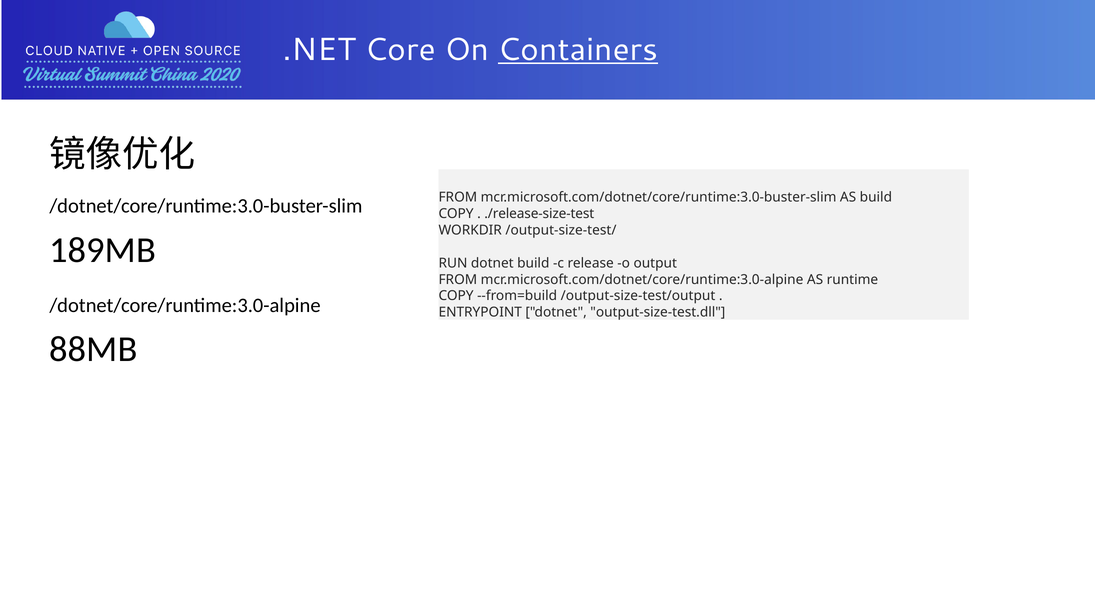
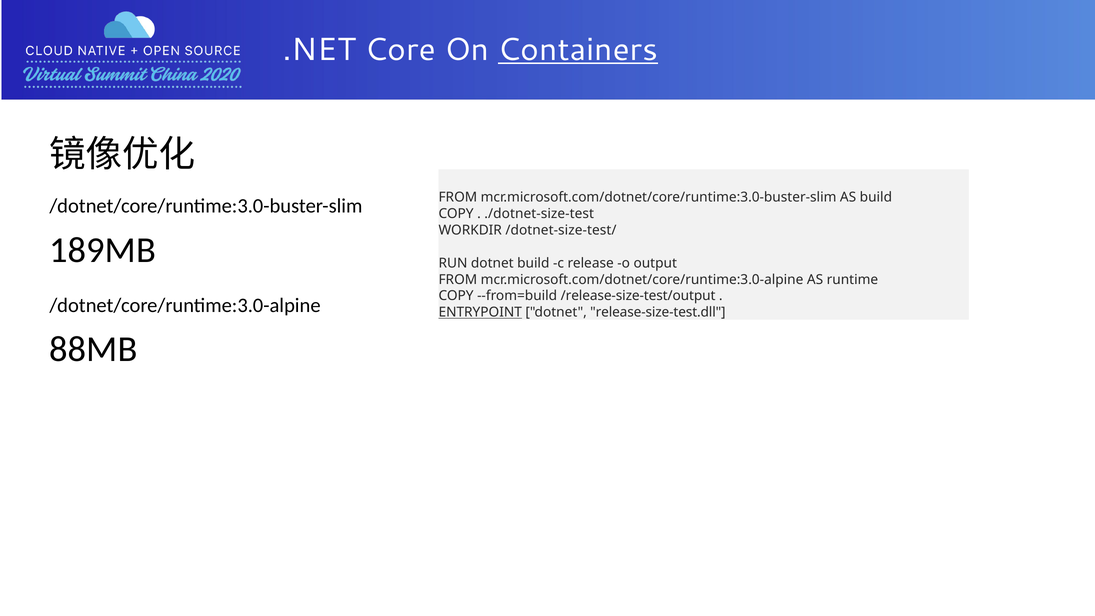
./release-size-test: ./release-size-test -> ./dotnet-size-test (539, 214)
/output-size-test/: /output-size-test/ -> /dotnet-size-test/ (561, 230)
/output-size-test/output: /output-size-test/output -> /release-size-test/output (638, 296)
ENTRYPOINT underline: none -> present (480, 312)
output-size-test.dll: output-size-test.dll -> release-size-test.dll (658, 312)
